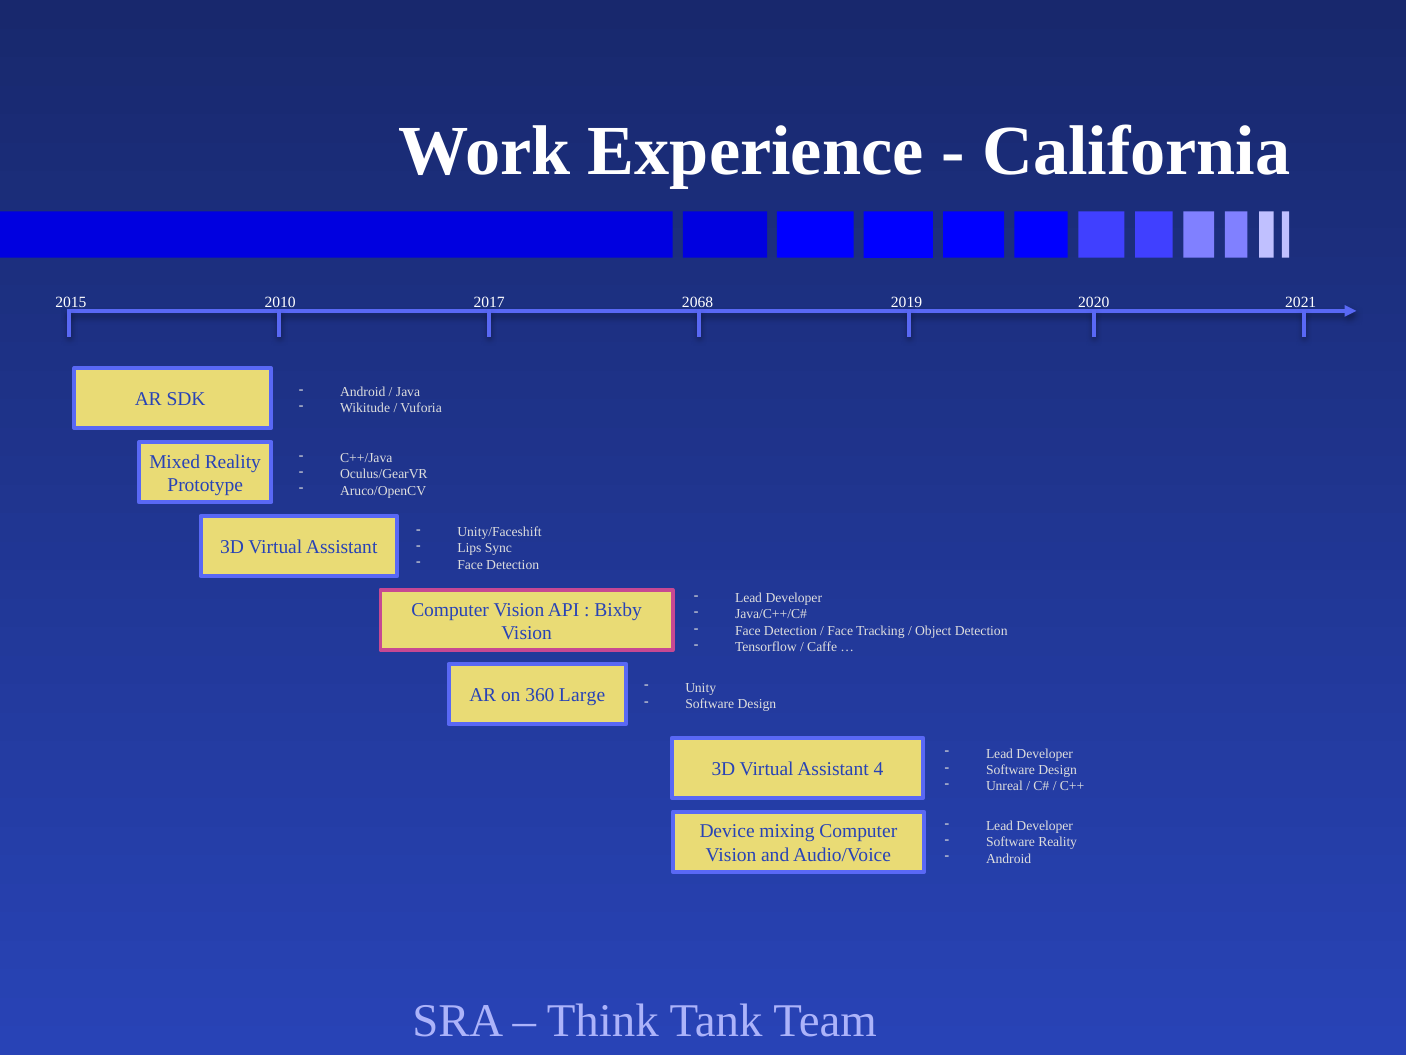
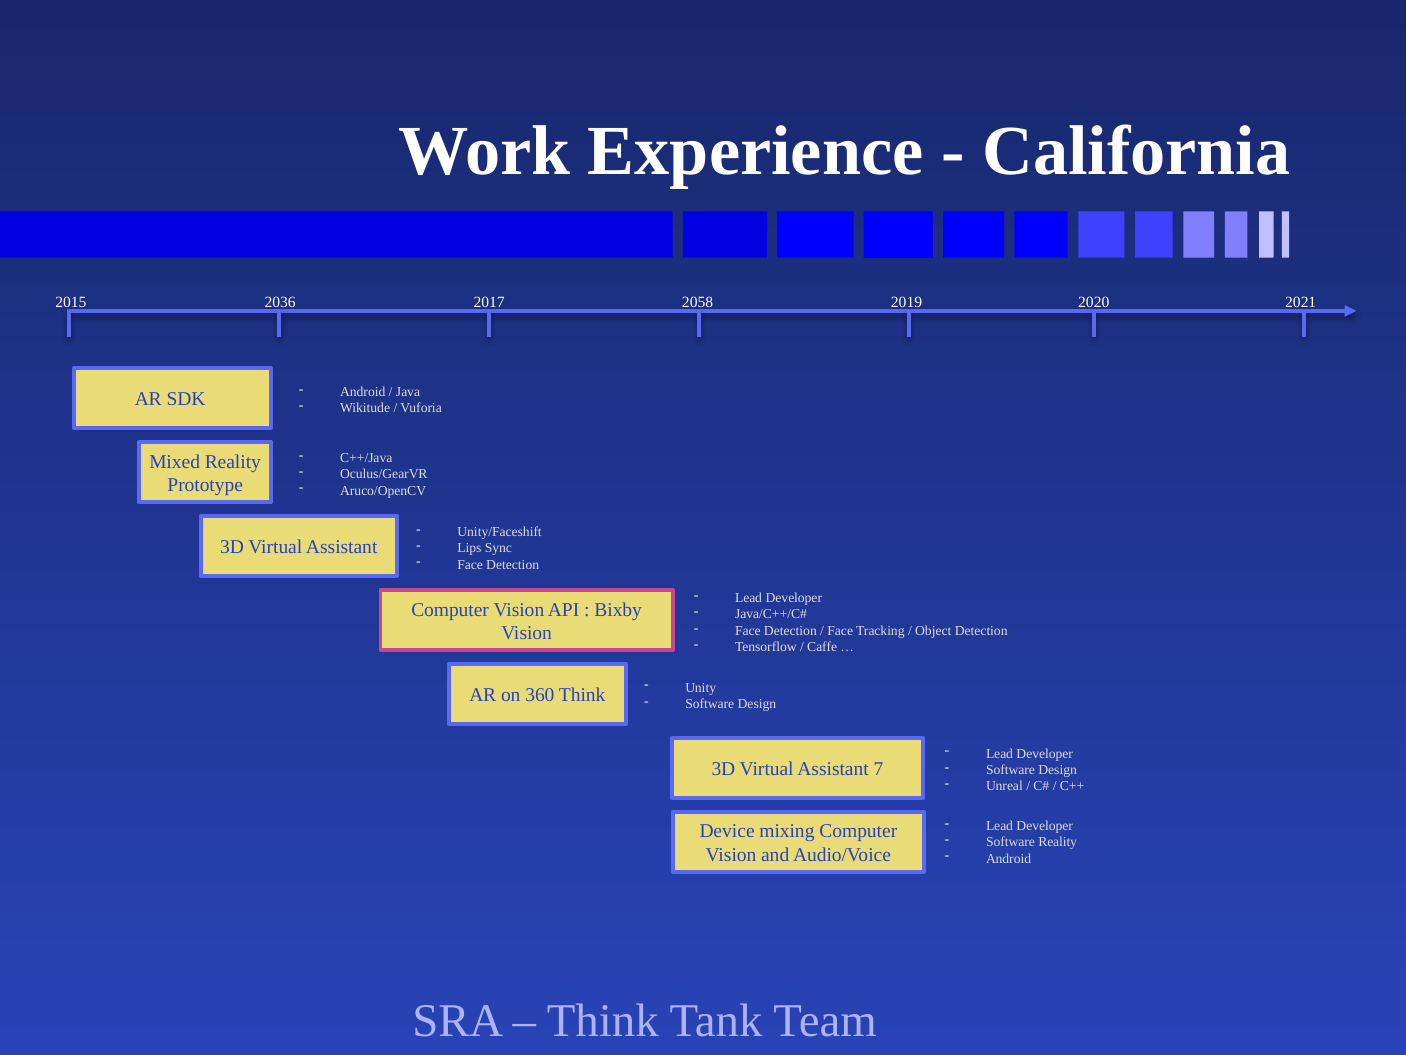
2010: 2010 -> 2036 (280, 302)
2068: 2068 -> 2058 (698, 302)
360 Large: Large -> Think (582, 695)
4: 4 -> 7 (879, 769)
